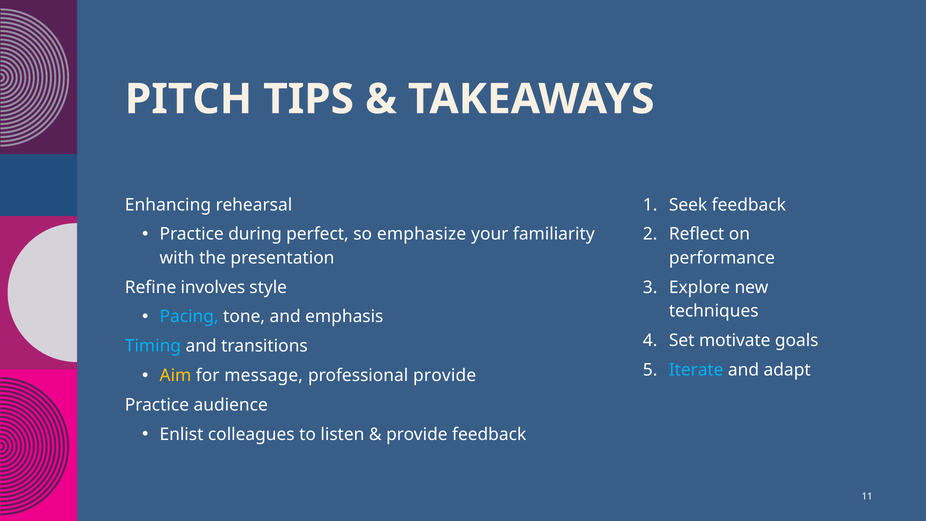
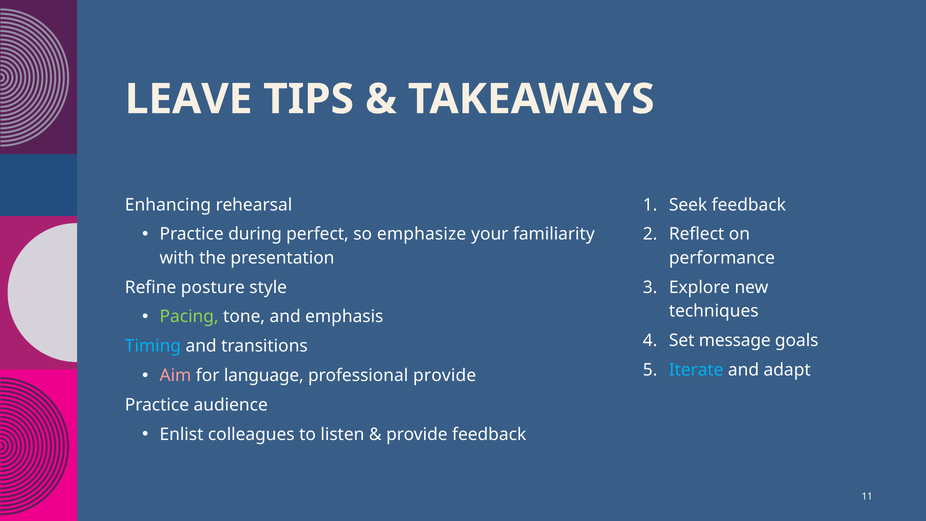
PITCH: PITCH -> LEAVE (189, 99)
involves: involves -> posture (213, 287)
Pacing colour: light blue -> light green (189, 317)
motivate: motivate -> message (735, 340)
Aim colour: yellow -> pink (175, 375)
message: message -> language (264, 375)
